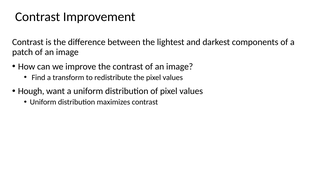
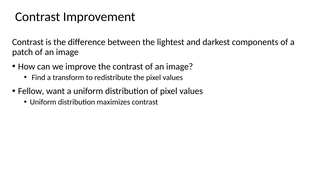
Hough: Hough -> Fellow (31, 91)
